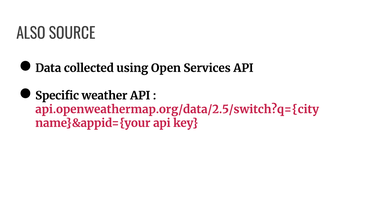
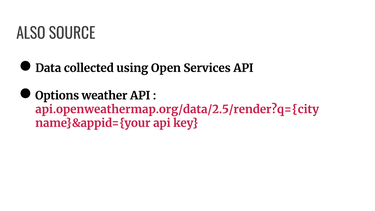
Specific: Specific -> Options (57, 96)
api.openweathermap.org/data/2.5/switch?q={city: api.openweathermap.org/data/2.5/switch?q={city -> api.openweathermap.org/data/2.5/render?q={city (177, 109)
